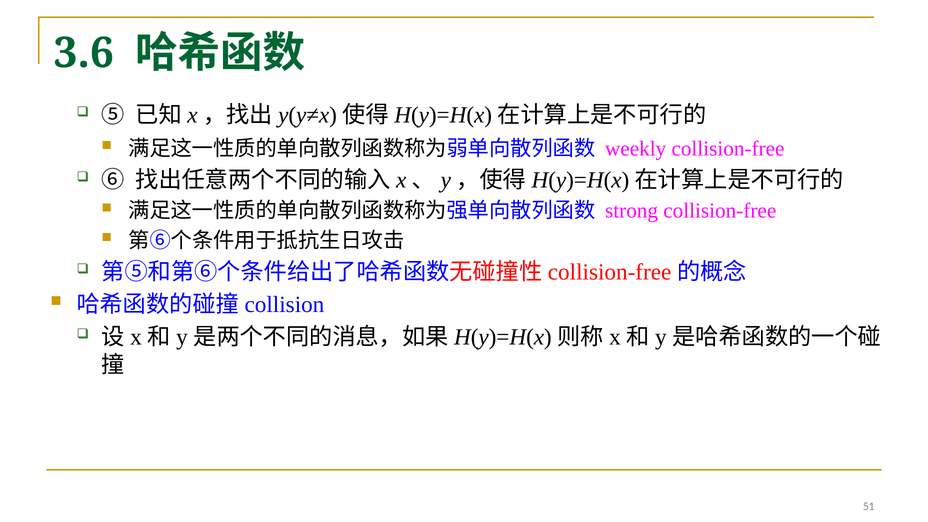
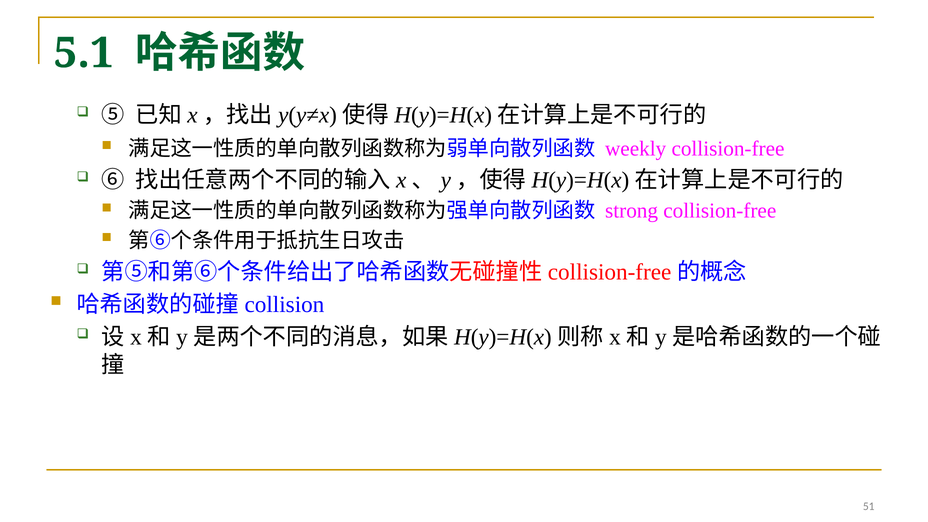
3.6: 3.6 -> 5.1 (84, 53)
